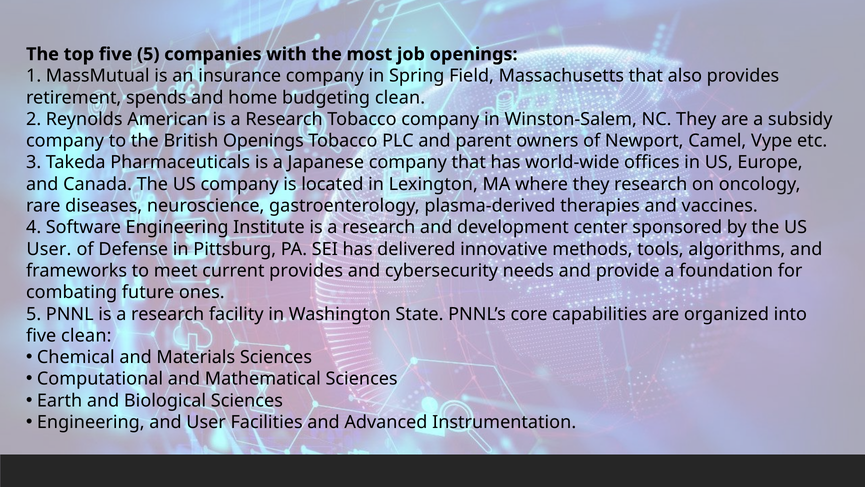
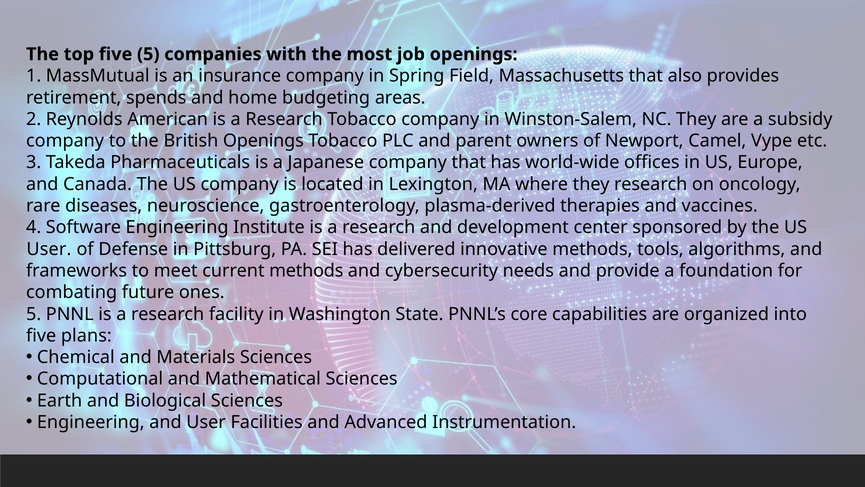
budgeting clean: clean -> areas (400, 97)
current provides: provides -> methods (306, 271)
five clean: clean -> plans (86, 335)
